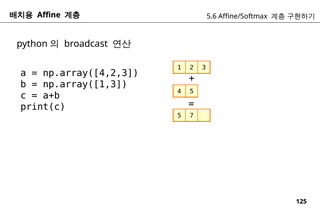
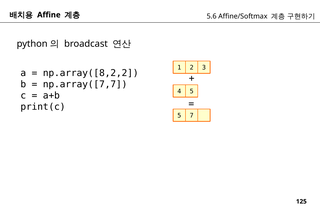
np.array([4,2,3: np.array([4,2,3 -> np.array([8,2,2 (91, 73)
np.array([1,3: np.array([1,3 -> np.array([7,7 (85, 84)
